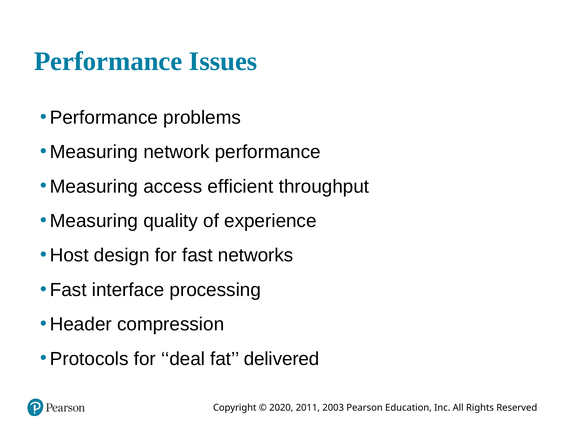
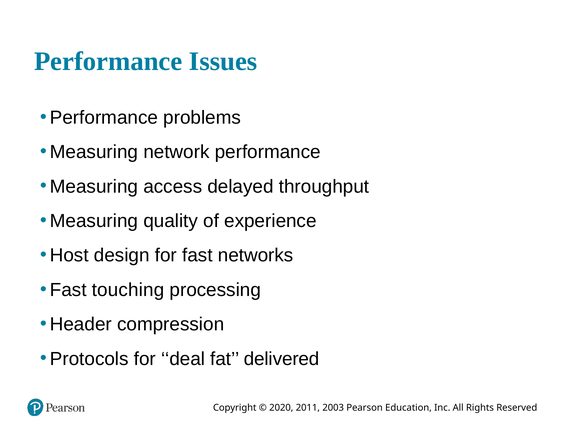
efficient: efficient -> delayed (240, 187)
interface: interface -> touching (128, 290)
